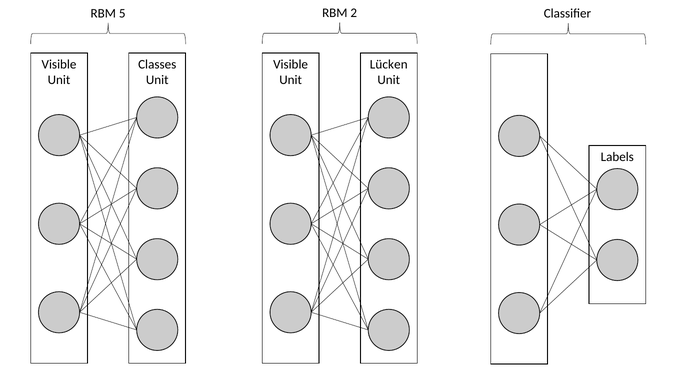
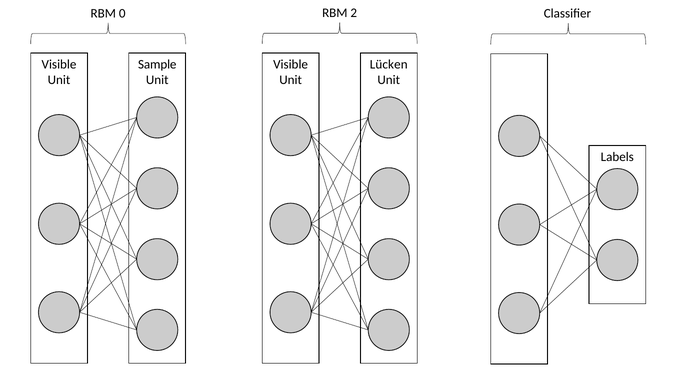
5: 5 -> 0 (122, 13)
Classes: Classes -> Sample (157, 64)
